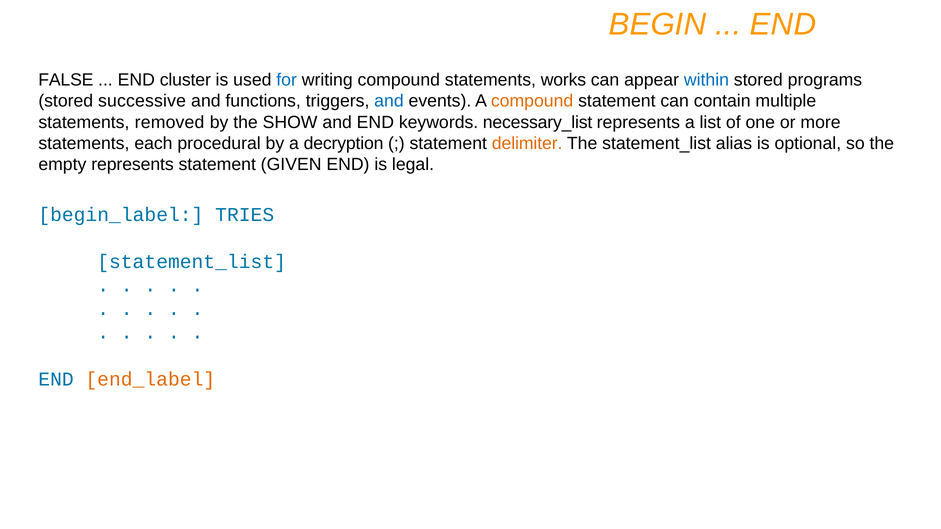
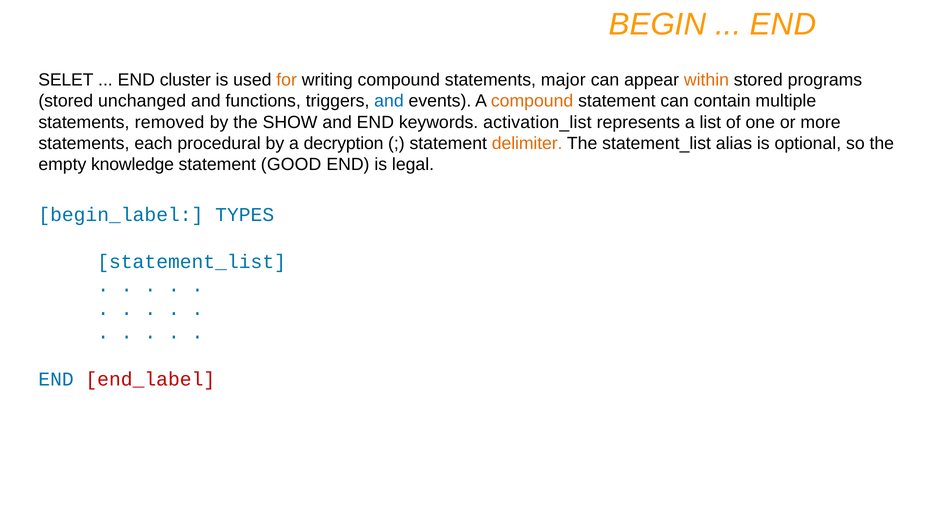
FALSE: FALSE -> SELET (66, 80)
for colour: blue -> orange (287, 80)
works: works -> major (563, 80)
within colour: blue -> orange (706, 80)
successive: successive -> unchanged (142, 101)
necessary_list: necessary_list -> activation_list (537, 122)
empty represents: represents -> knowledge (133, 165)
GIVEN: GIVEN -> GOOD (291, 165)
TRIES: TRIES -> TYPES (245, 215)
end_label colour: orange -> red (150, 380)
